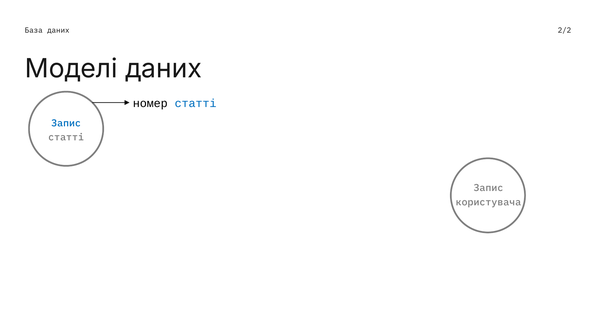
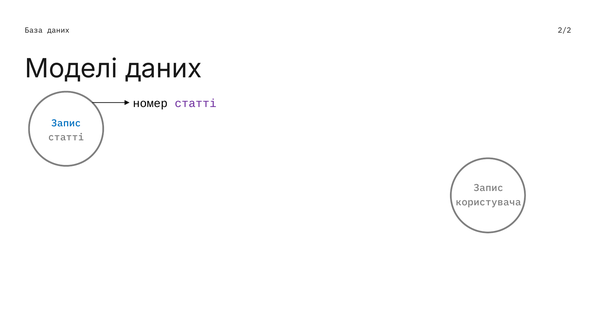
статті colour: blue -> purple (196, 103)
